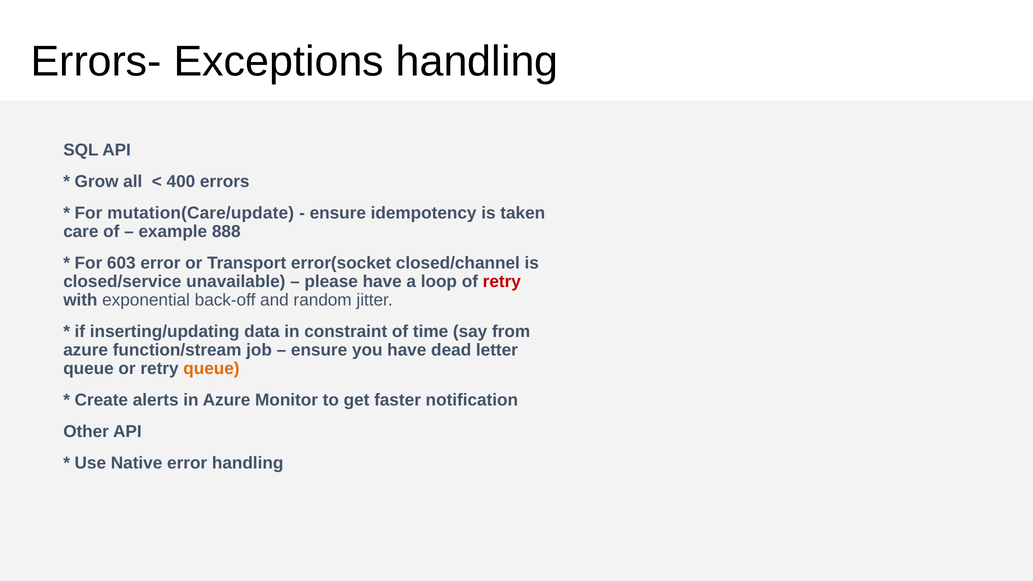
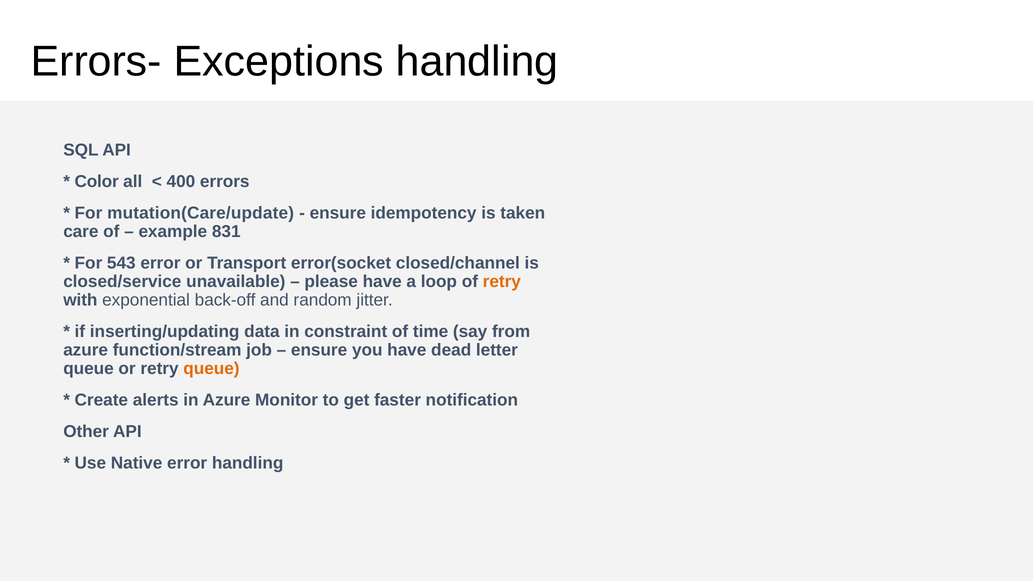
Grow: Grow -> Color (97, 181)
888: 888 -> 831 (226, 231)
603: 603 -> 543 (121, 263)
retry colour: red -> orange (502, 281)
